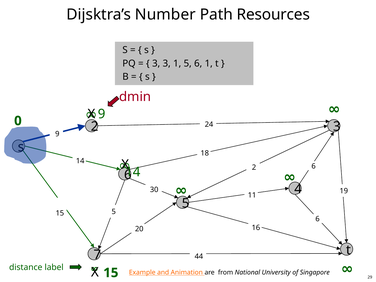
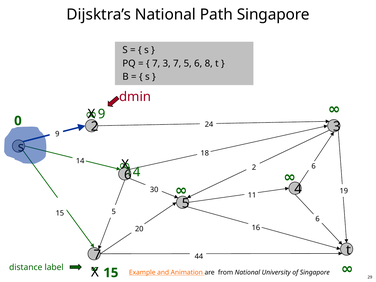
Dijsktra’s Number: Number -> National (165, 14)
Path Resources: Resources -> Singapore (273, 14)
3: 3 -> 7 (156, 63)
3 1: 1 -> 7 (177, 63)
6 1: 1 -> 8 (209, 63)
